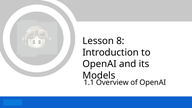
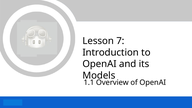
8: 8 -> 7 (120, 41)
